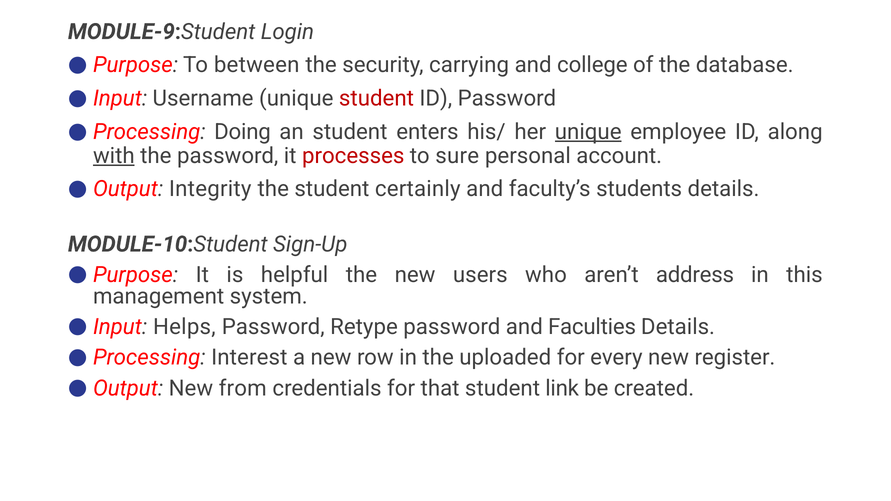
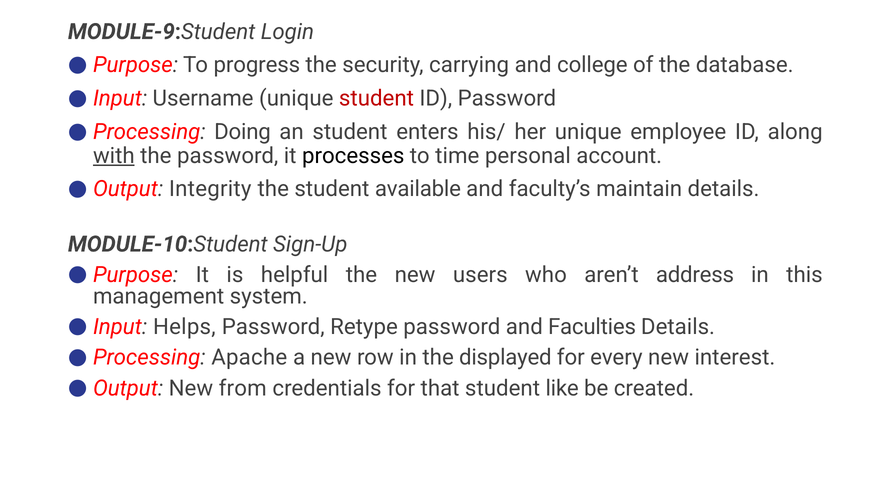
between: between -> progress (257, 65)
unique underline: present -> none (588, 132)
processes colour: red -> black (353, 156)
sure: sure -> time (457, 156)
certainly: certainly -> available (418, 189)
students: students -> maintain (639, 189)
Interest: Interest -> Apache (249, 358)
uploaded: uploaded -> displayed (505, 358)
register: register -> interest (735, 358)
link: link -> like (562, 388)
